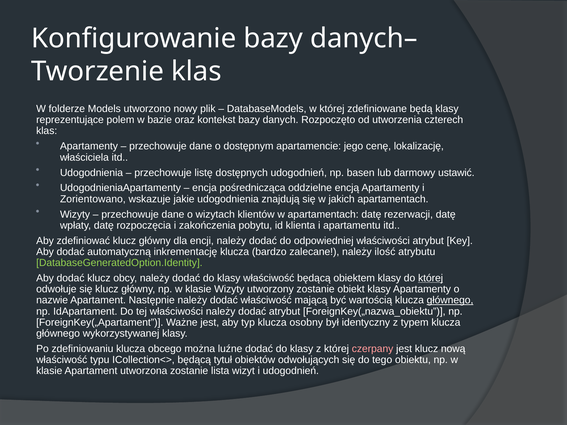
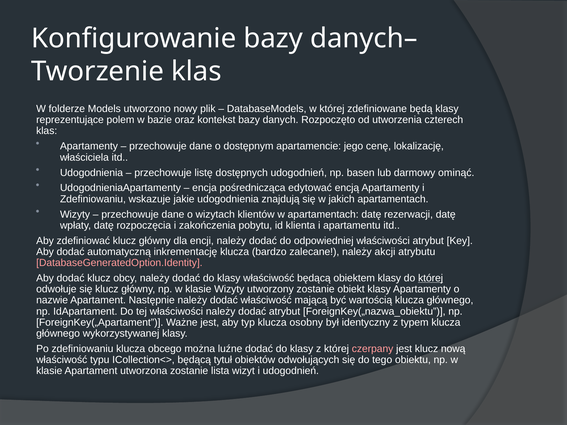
ustawić: ustawić -> ominąć (456, 173)
oddzielne: oddzielne -> edytować (310, 188)
Zorientowano: Zorientowano -> Zdefiniowaniu (93, 199)
ilość: ilość -> akcji (385, 252)
DatabaseGeneratedOption.Identity colour: light green -> pink (119, 263)
głównego underline: present -> none (450, 300)
